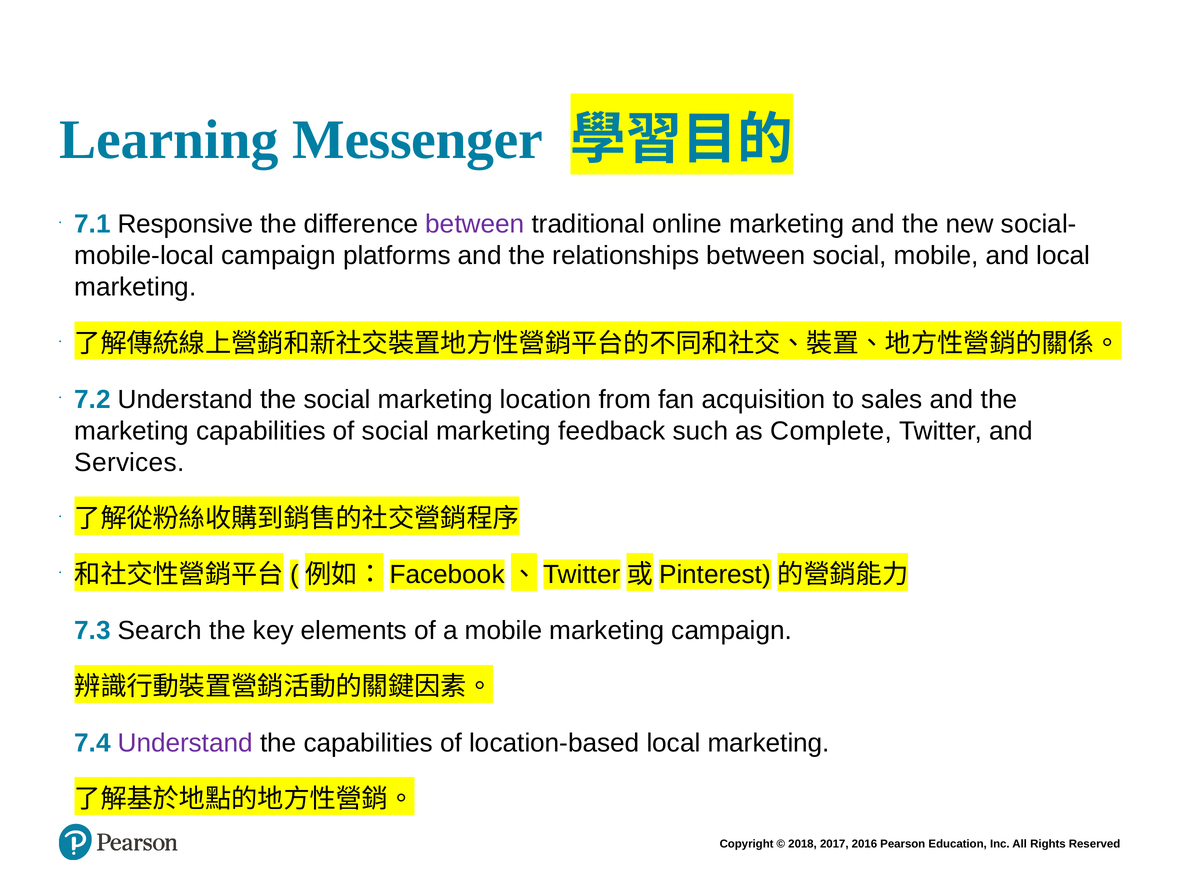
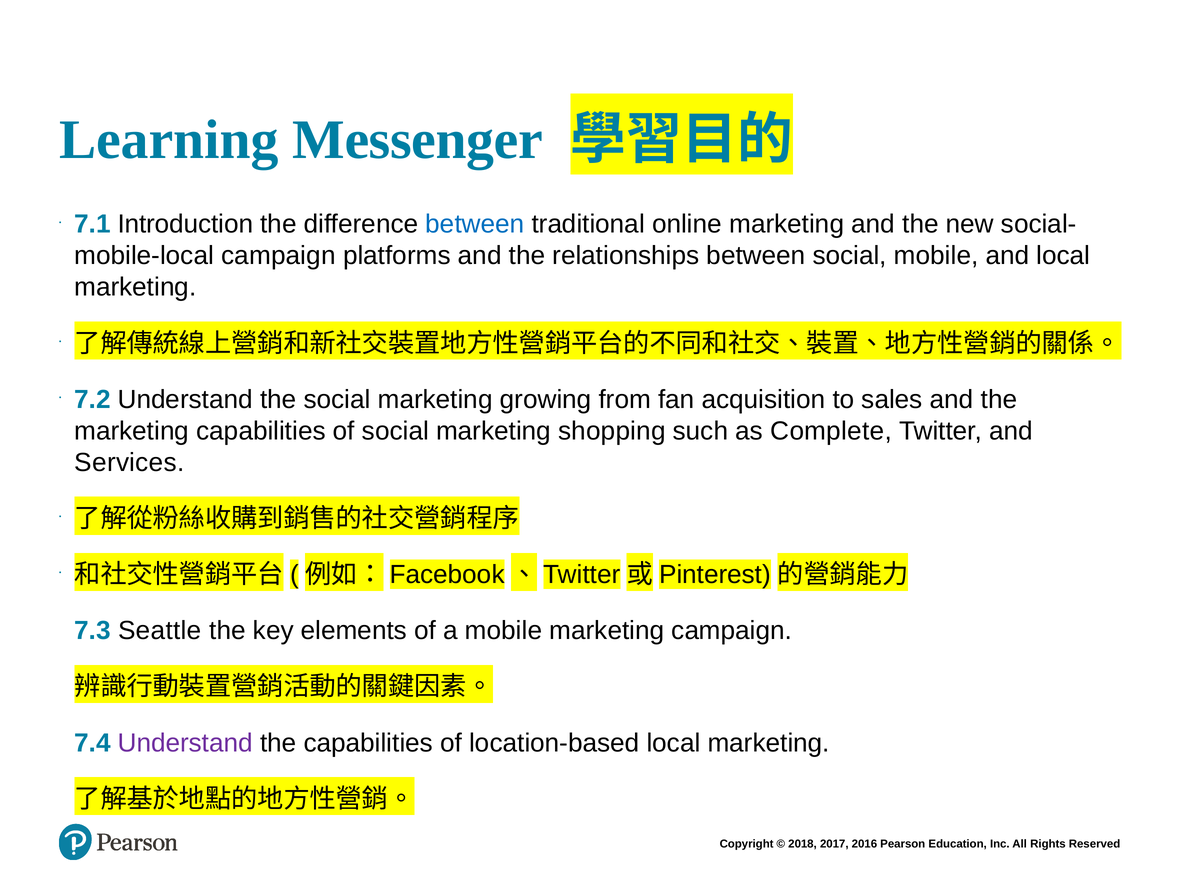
Responsive: Responsive -> Introduction (185, 224)
between colour: purple -> blue (475, 224)
location: location -> growing (546, 399)
feedback: feedback -> shopping (612, 431)
Search: Search -> Seattle (160, 631)
